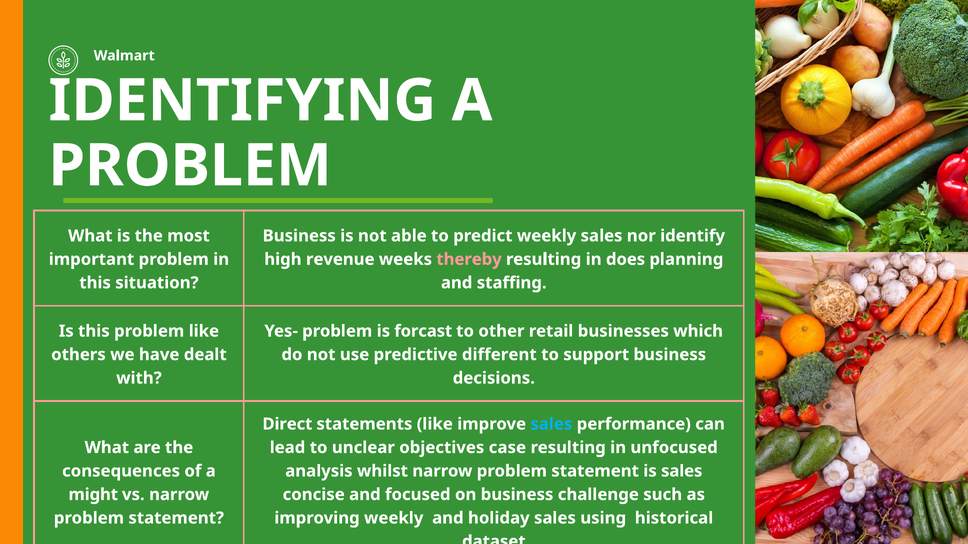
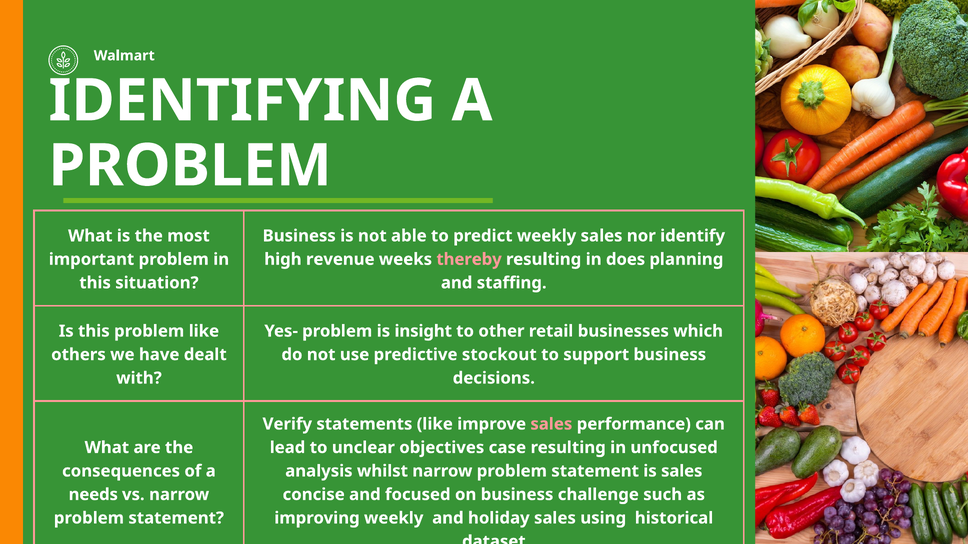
forcast: forcast -> insight (423, 331)
different: different -> stockout (499, 355)
Direct: Direct -> Verify (287, 424)
sales colour: light blue -> pink (551, 424)
might: might -> needs (93, 495)
